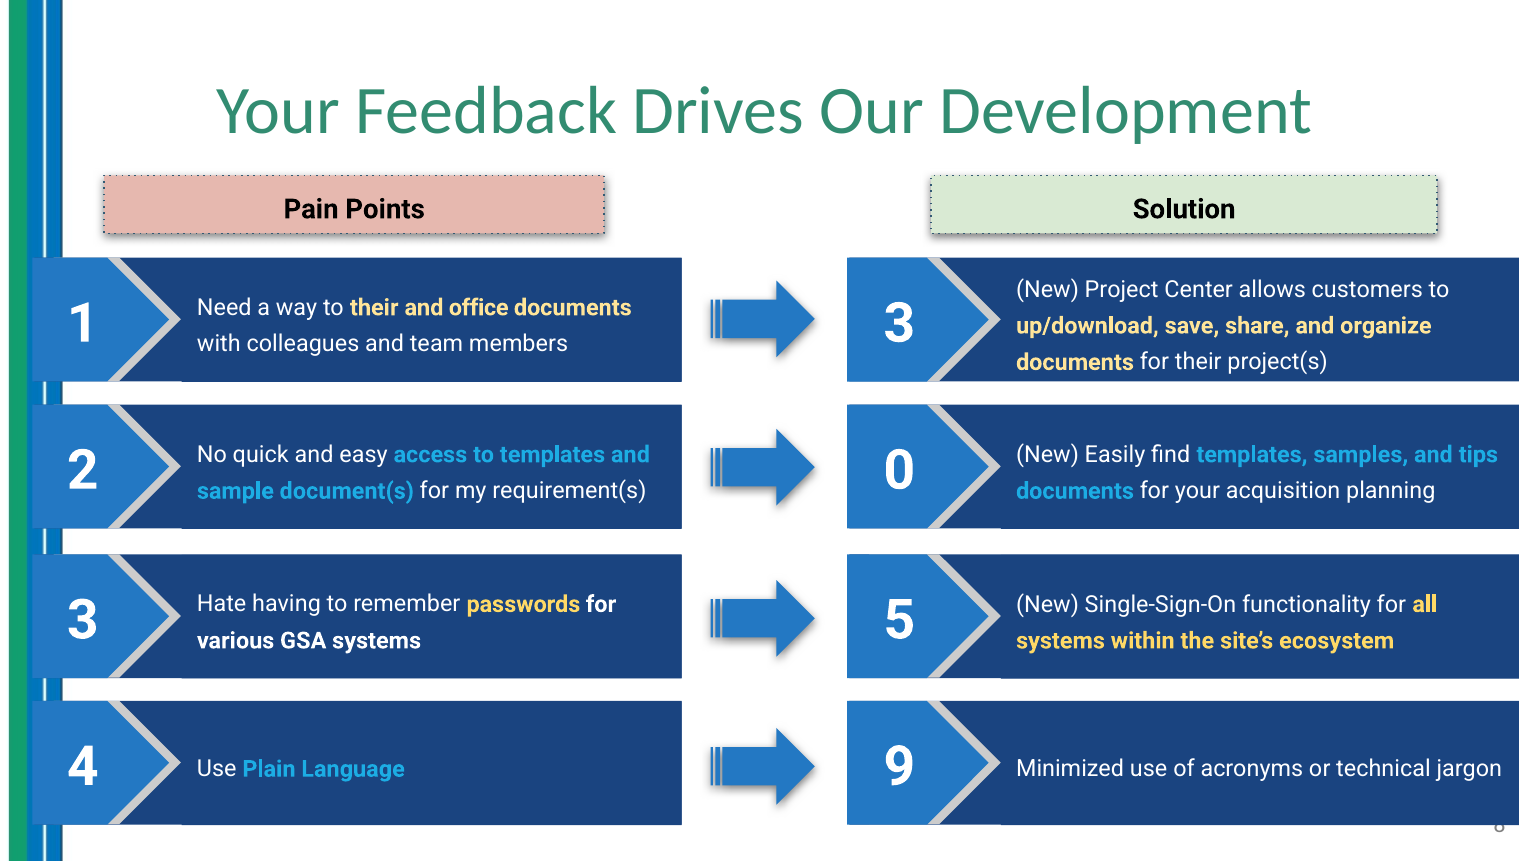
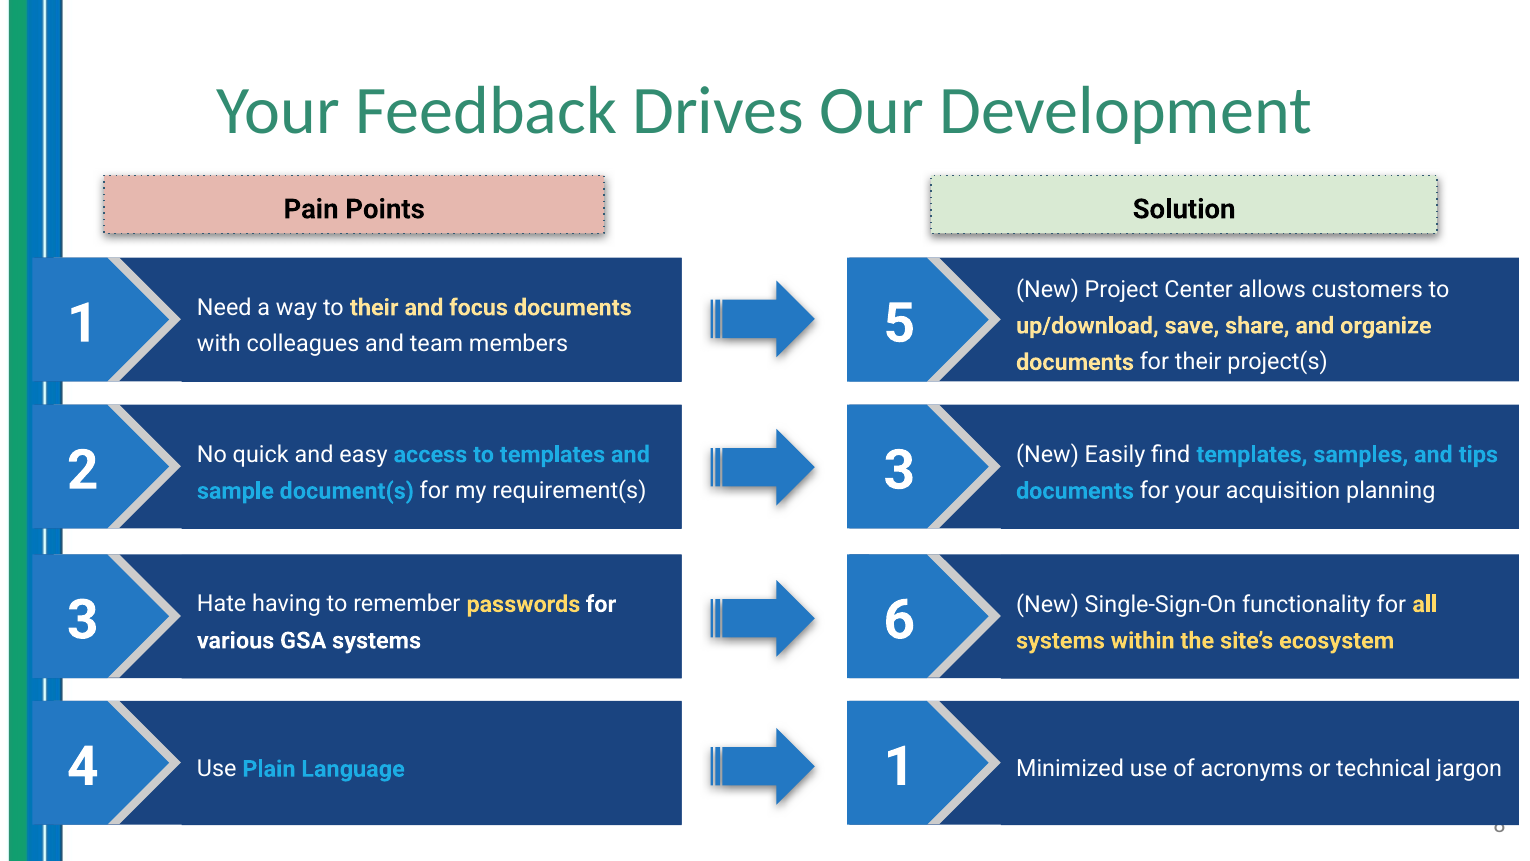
office: office -> focus (479, 307)
members 3: 3 -> 5 (899, 323)
requirement(s 0: 0 -> 3 (899, 470)
5: 5 -> 6 (899, 620)
4 9: 9 -> 1 (899, 766)
